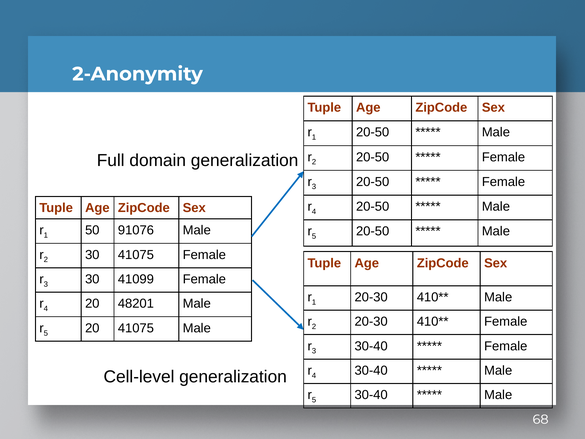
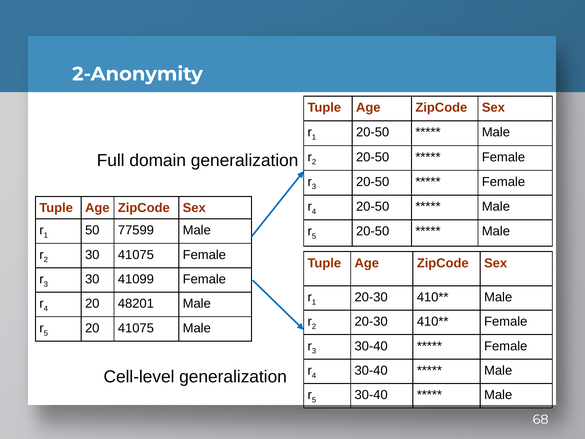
91076: 91076 -> 77599 (136, 230)
